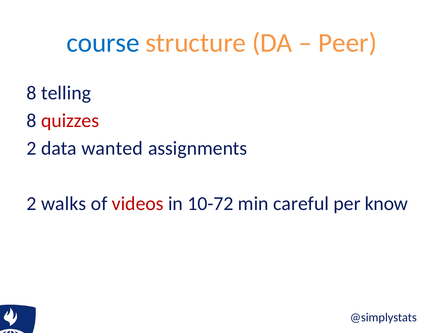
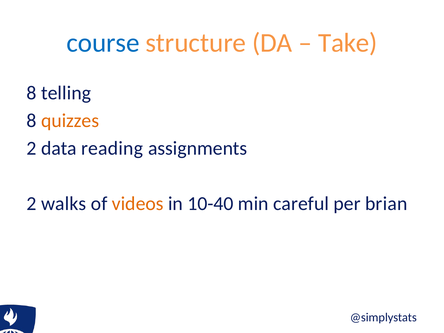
Peer: Peer -> Take (348, 43)
quizzes colour: red -> orange (70, 121)
wanted: wanted -> reading (112, 148)
videos colour: red -> orange (138, 204)
10-72: 10-72 -> 10-40 (210, 204)
know: know -> brian (386, 204)
